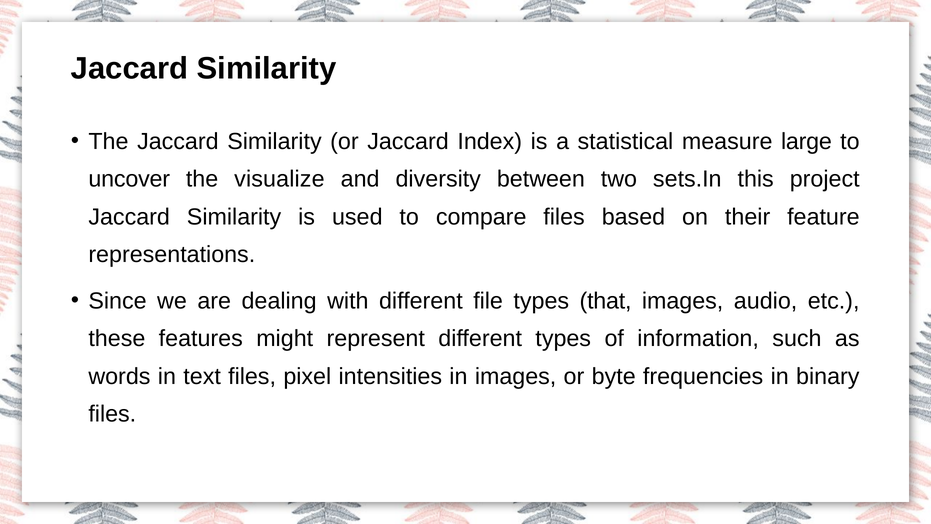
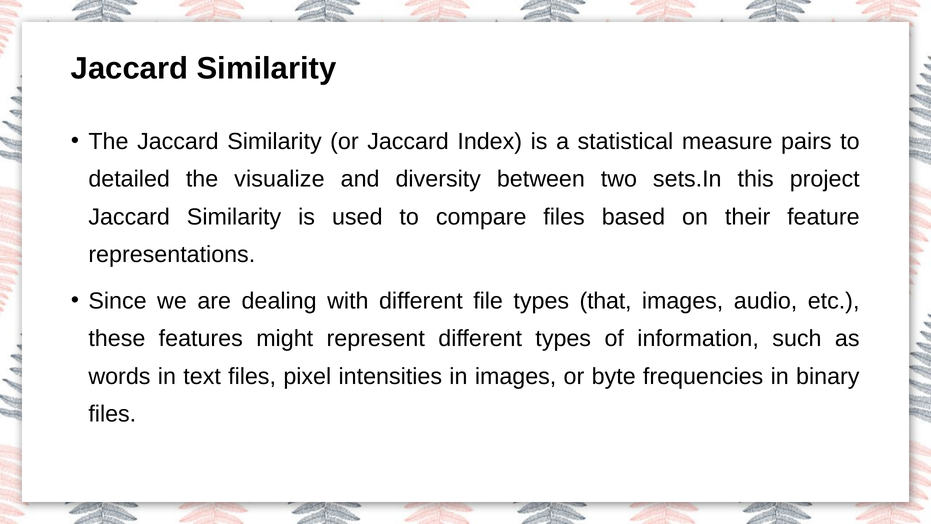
large: large -> pairs (806, 141)
uncover: uncover -> detailed (129, 179)
